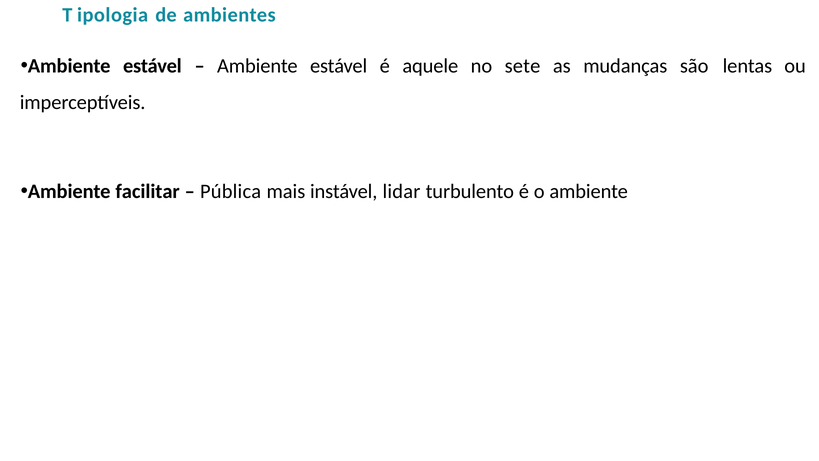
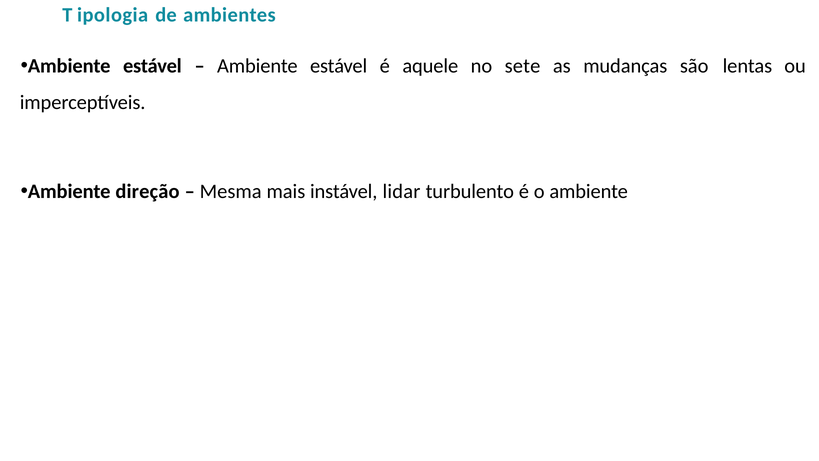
facilitar: facilitar -> direção (147, 192)
Pública: Pública -> Mesma (231, 192)
